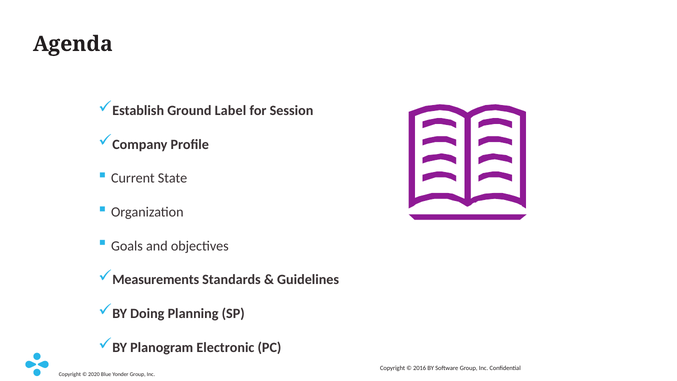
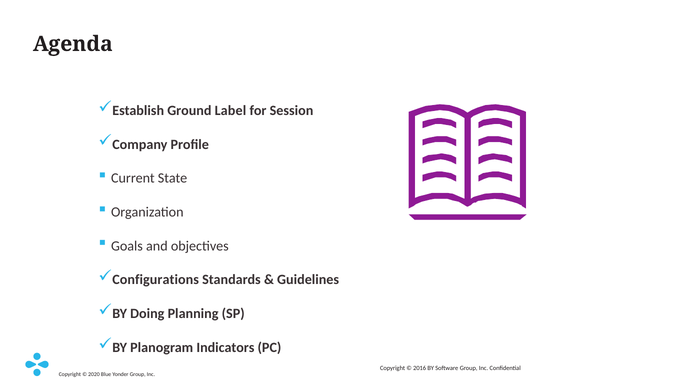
Measurements: Measurements -> Configurations (156, 280)
Electronic: Electronic -> Indicators (225, 347)
